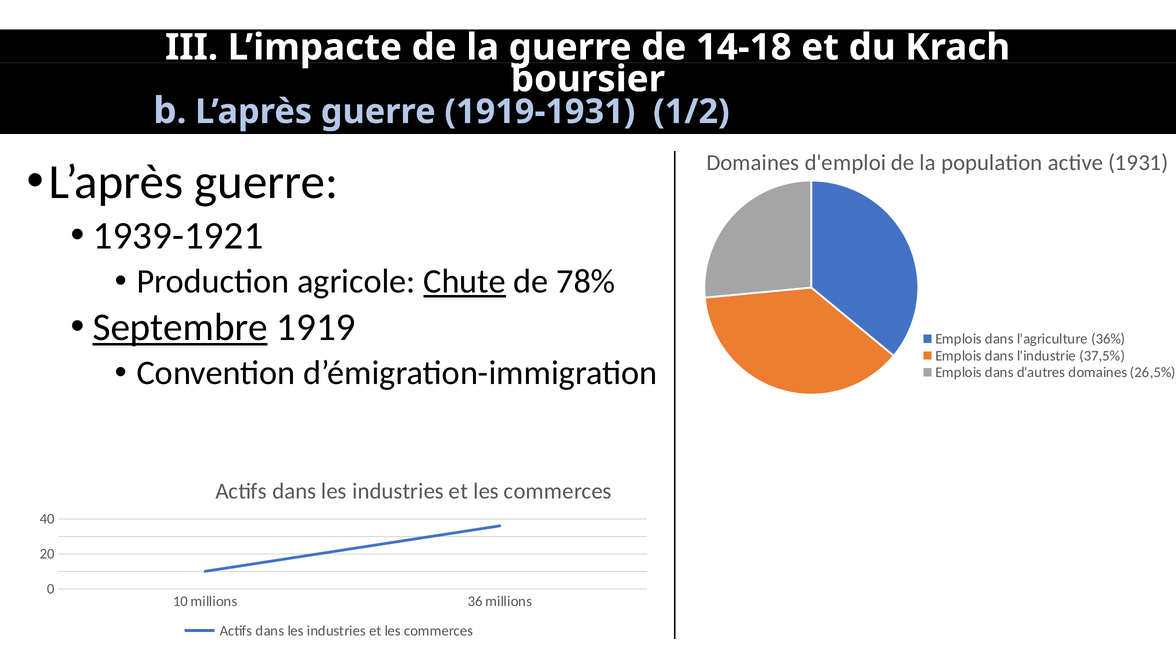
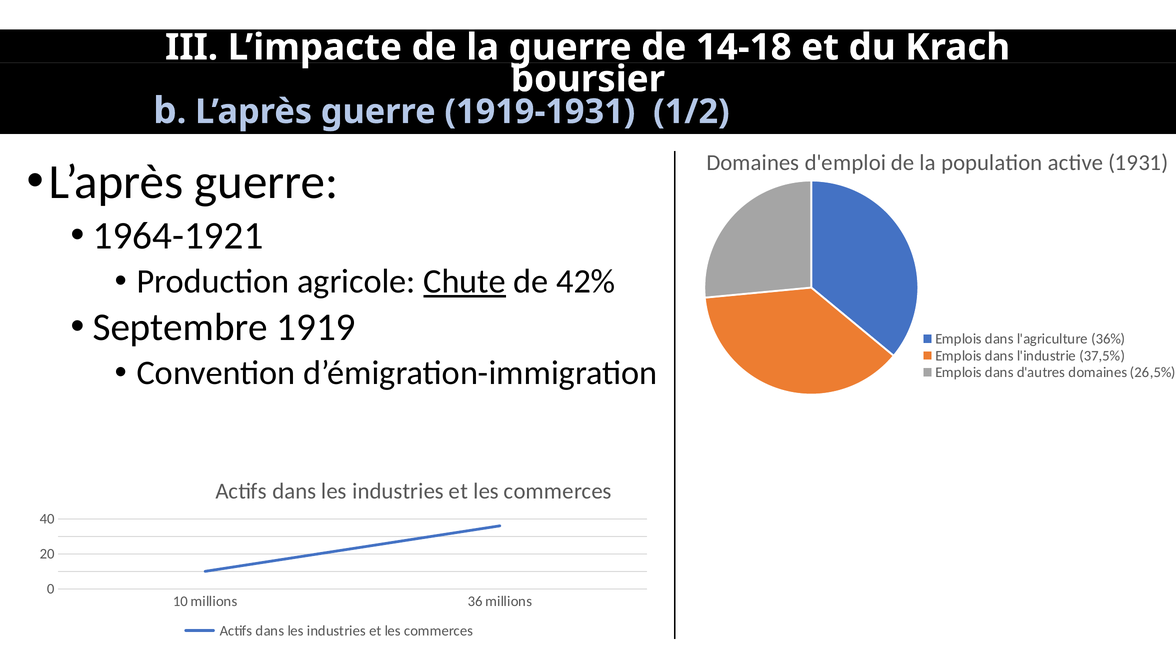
1939-1921: 1939-1921 -> 1964-1921 (178, 236)
78%: 78% -> 42% (586, 281)
Septembre underline: present -> none (180, 327)
